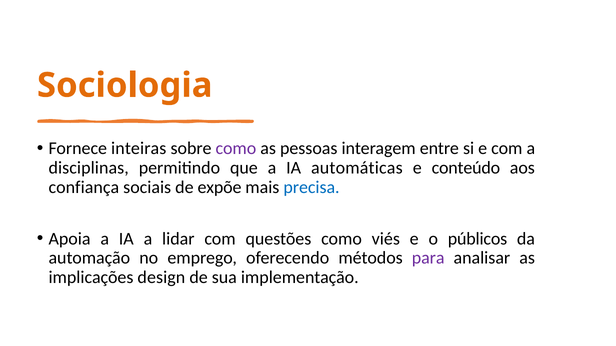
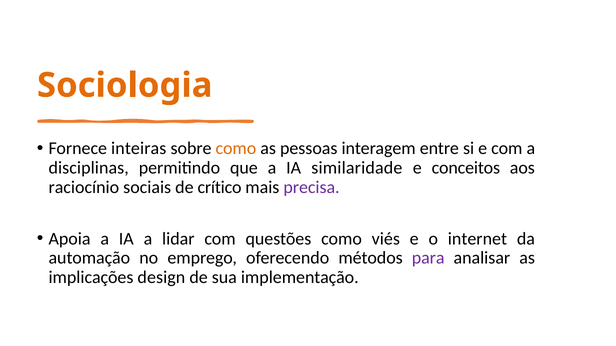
como colour: purple -> orange (236, 149)
automáticas: automáticas -> similaridade (357, 168)
conteúdo: conteúdo -> conceitos (466, 168)
confiança: confiança -> raciocínio (84, 187)
expõe: expõe -> crítico (220, 187)
precisa colour: blue -> purple (312, 187)
públicos: públicos -> internet (477, 239)
